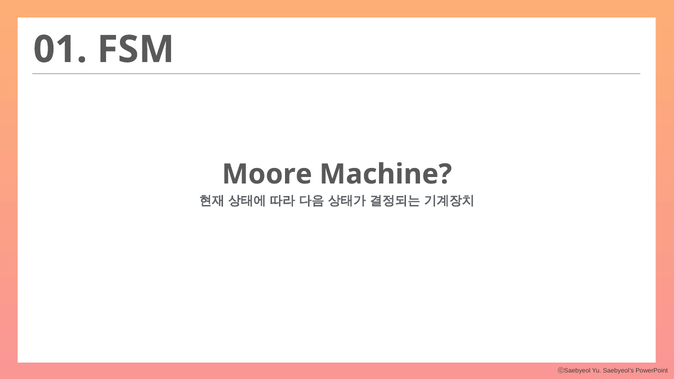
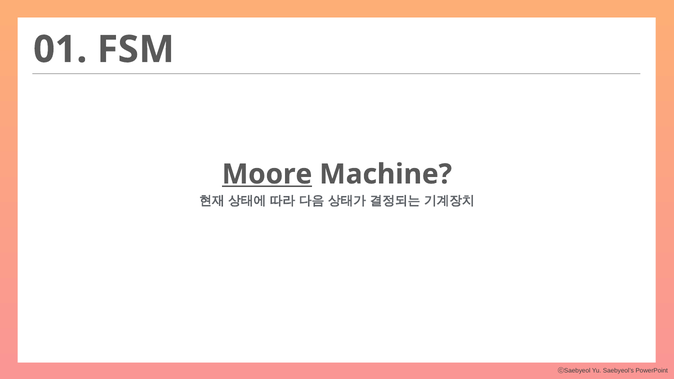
Moore underline: none -> present (267, 174)
